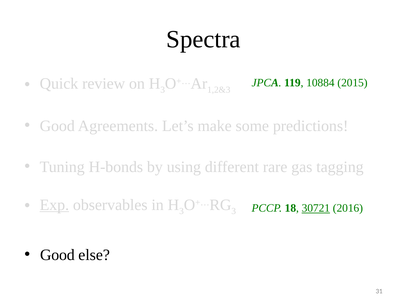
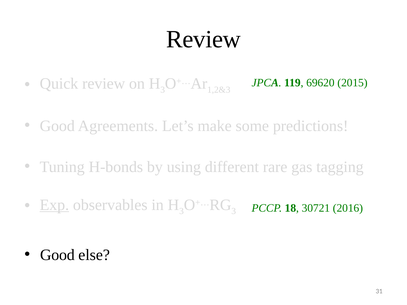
Spectra: Spectra -> Review (204, 39)
10884: 10884 -> 69620 (320, 83)
30721 underline: present -> none (316, 208)
